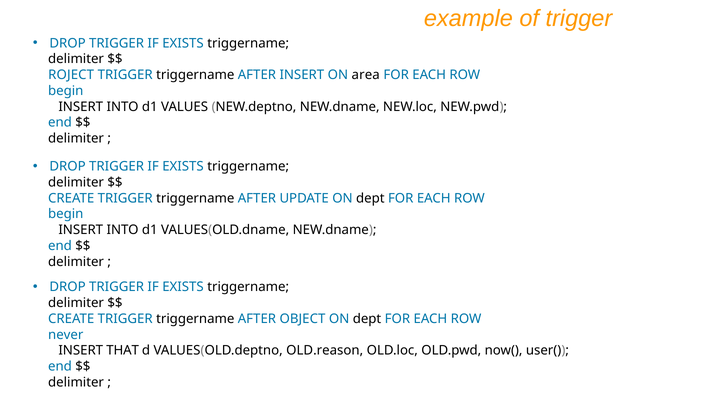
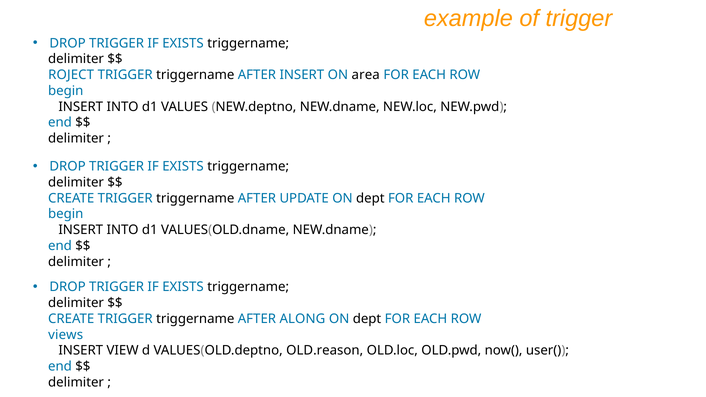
OBJECT: OBJECT -> ALONG (302, 319)
never: never -> views (66, 335)
THAT: THAT -> VIEW (123, 351)
